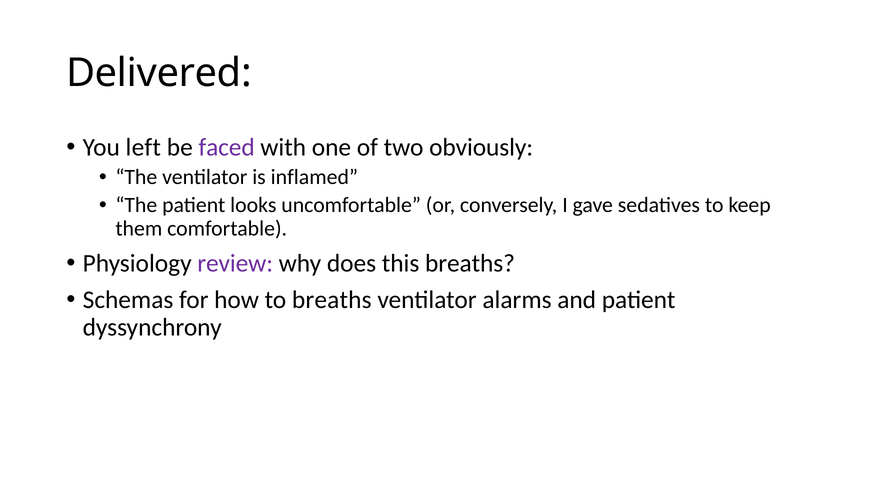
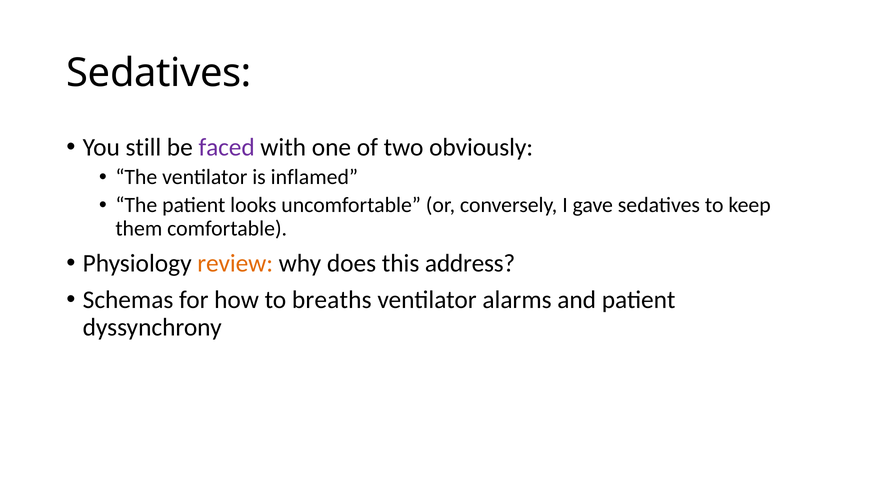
Delivered: Delivered -> Sedatives (159, 73)
left: left -> still (143, 147)
review colour: purple -> orange (235, 263)
this breaths: breaths -> address (470, 263)
